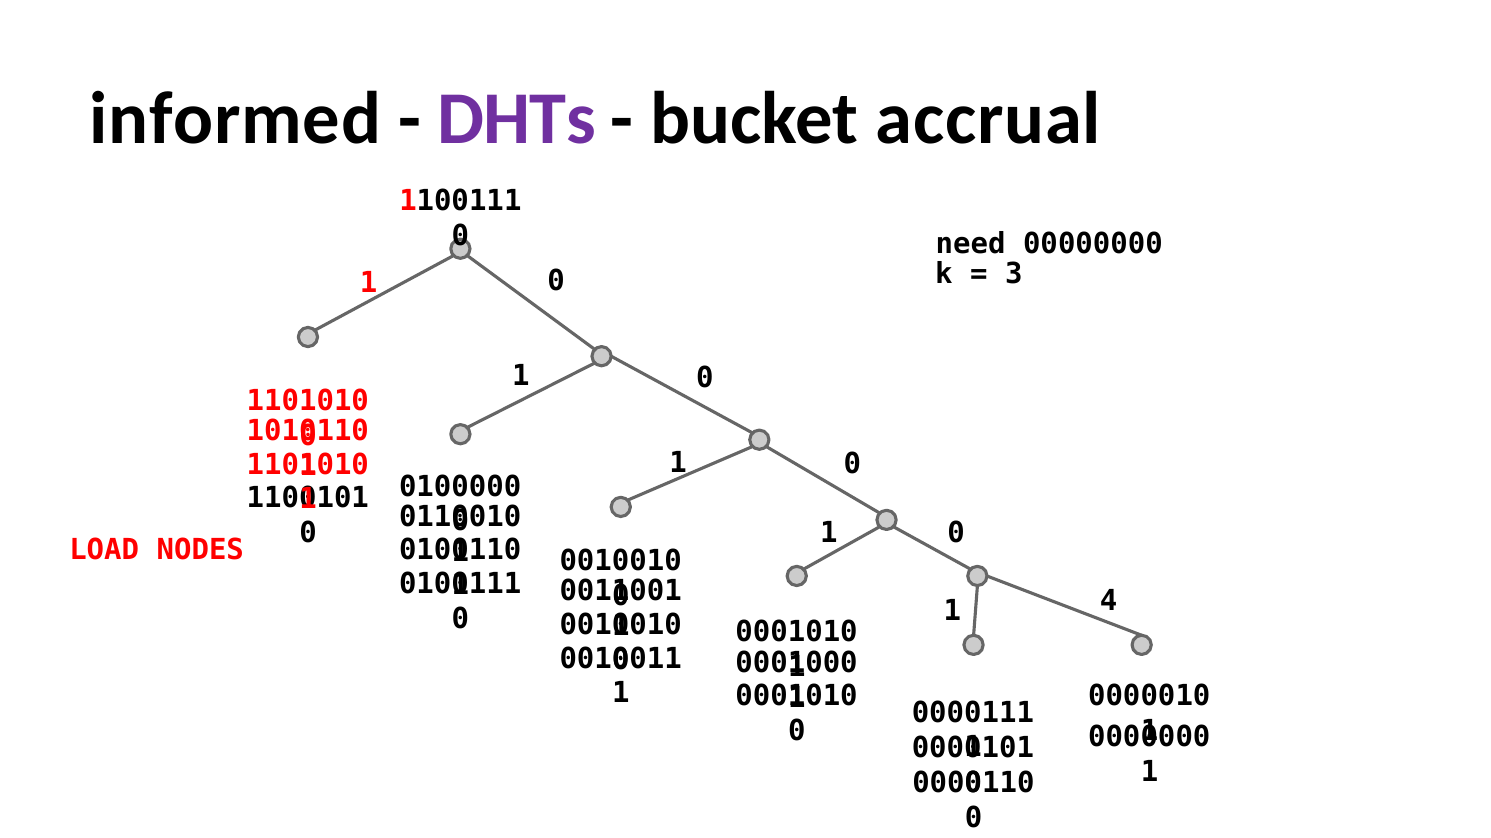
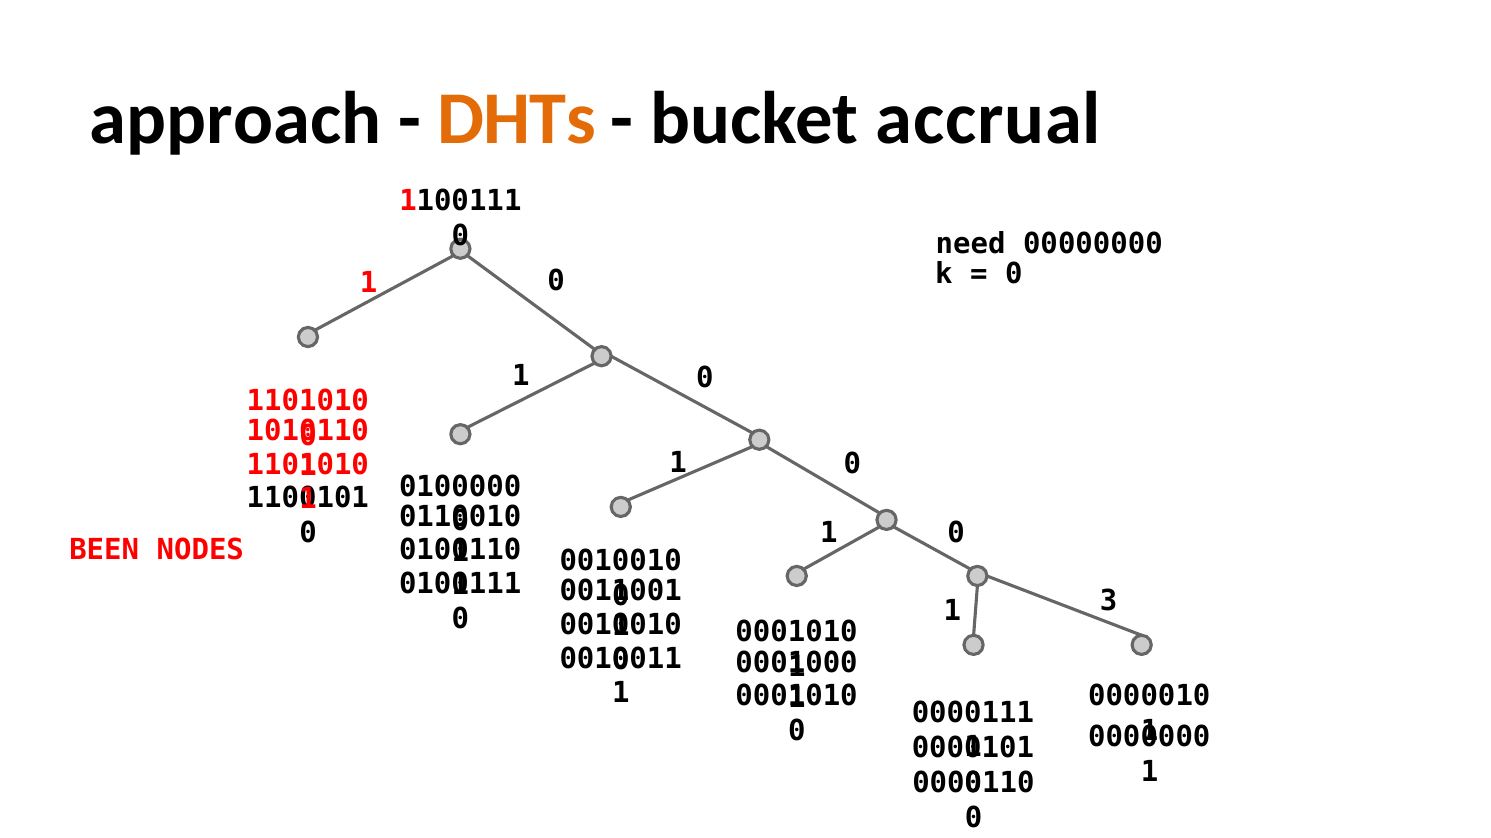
informed: informed -> approach (236, 119)
DHTs colour: purple -> orange (517, 119)
3: 3 -> 0 (1014, 274)
LOAD: LOAD -> BEEN (104, 551)
4: 4 -> 3 (1109, 601)
